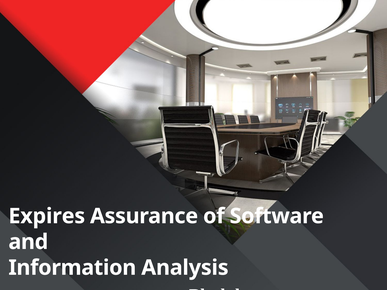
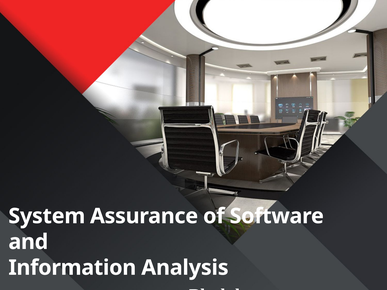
Expires: Expires -> System (47, 216)
